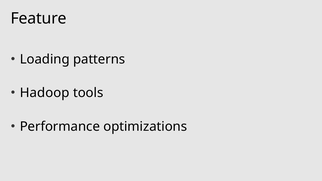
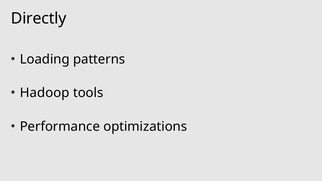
Feature: Feature -> Directly (39, 18)
